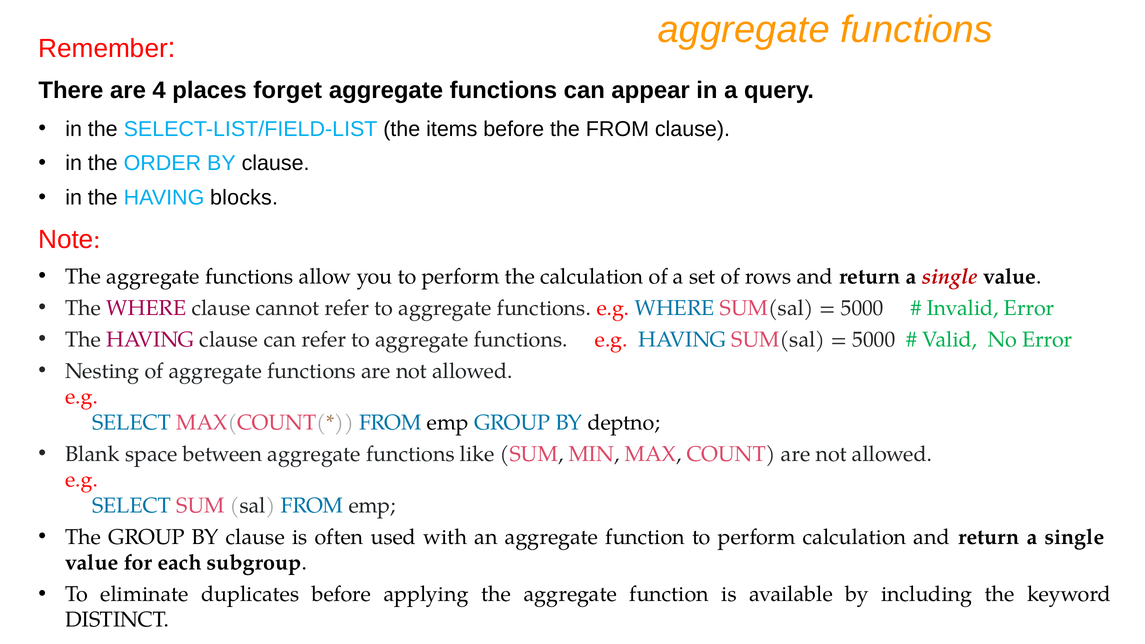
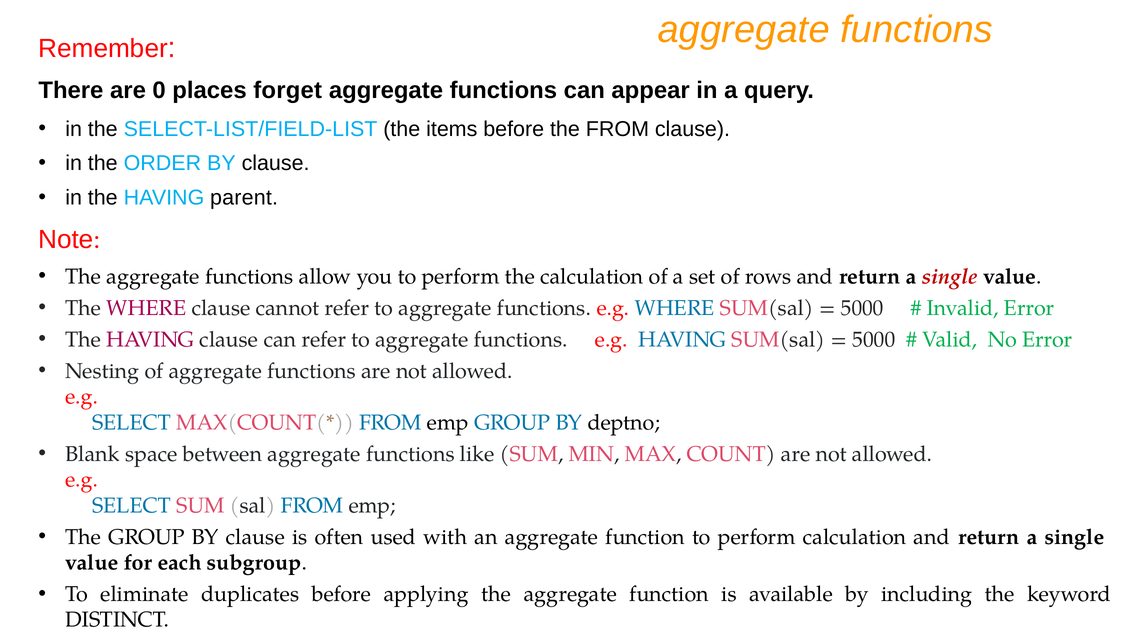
4: 4 -> 0 (159, 90)
blocks: blocks -> parent (244, 198)
